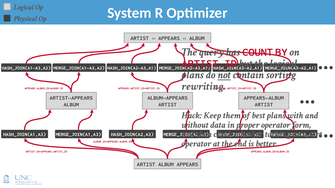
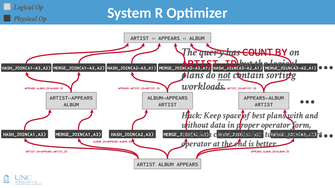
rewriting: rewriting -> workloads (204, 86)
them: them -> space (232, 115)
